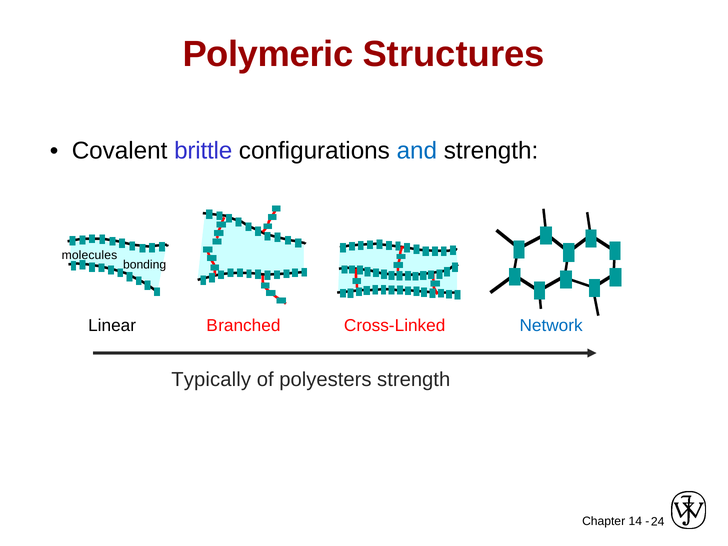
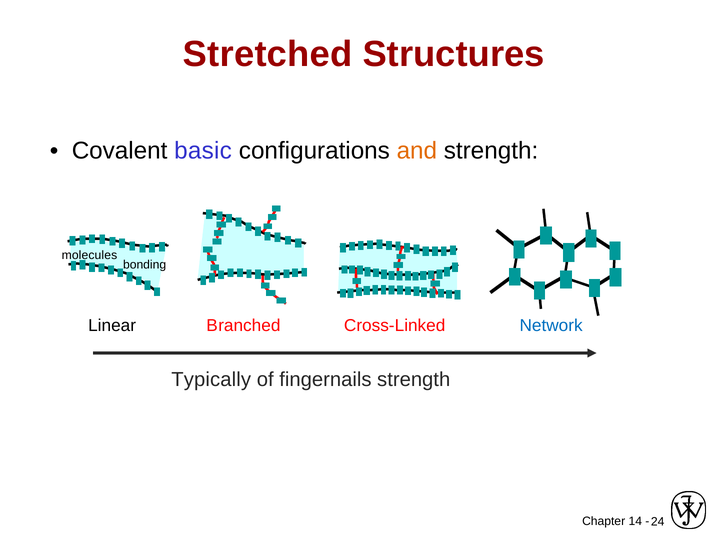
Polymeric: Polymeric -> Stretched (268, 54)
brittle: brittle -> basic (203, 151)
and colour: blue -> orange (417, 151)
polyesters: polyesters -> fingernails (325, 380)
